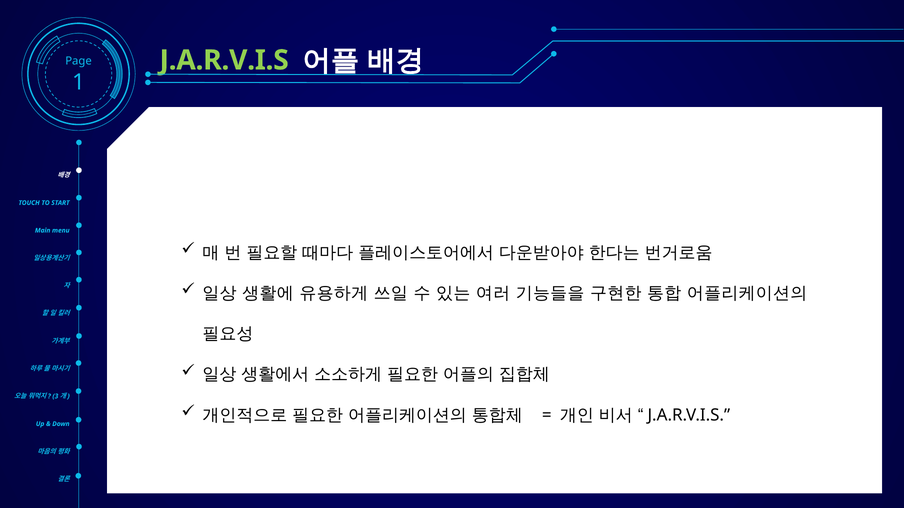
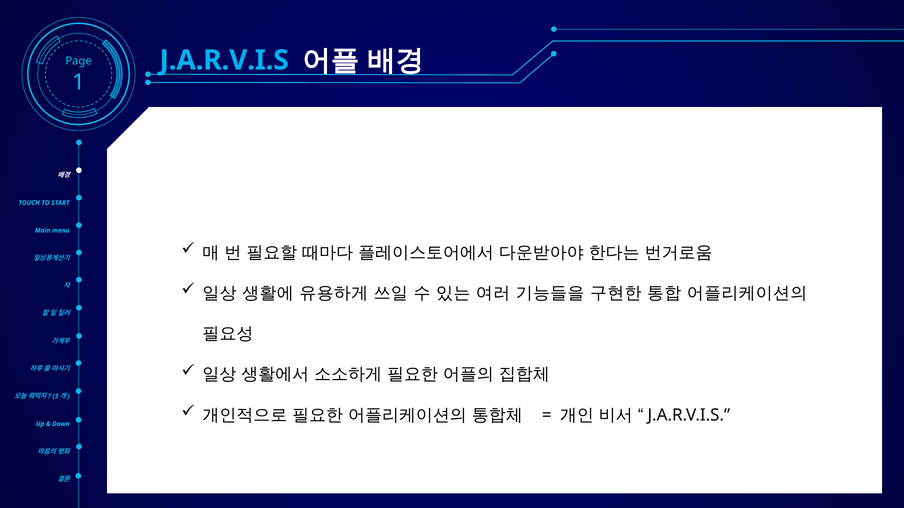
J.A.R.V.I.S colour: light green -> light blue (224, 60)
